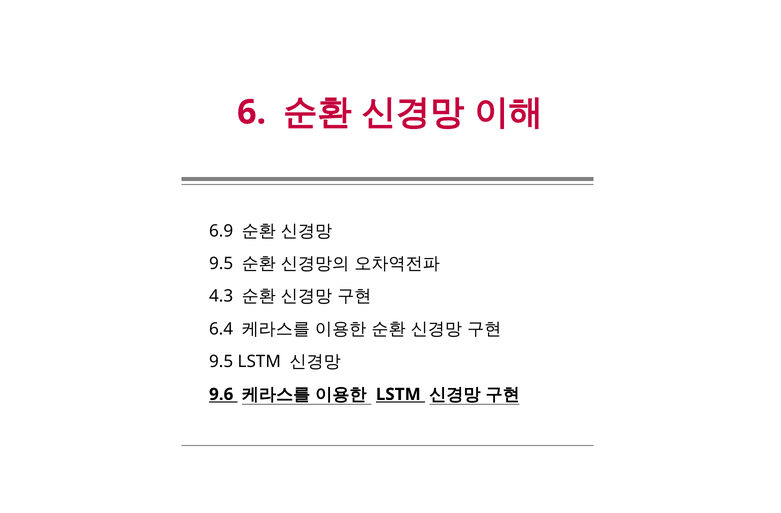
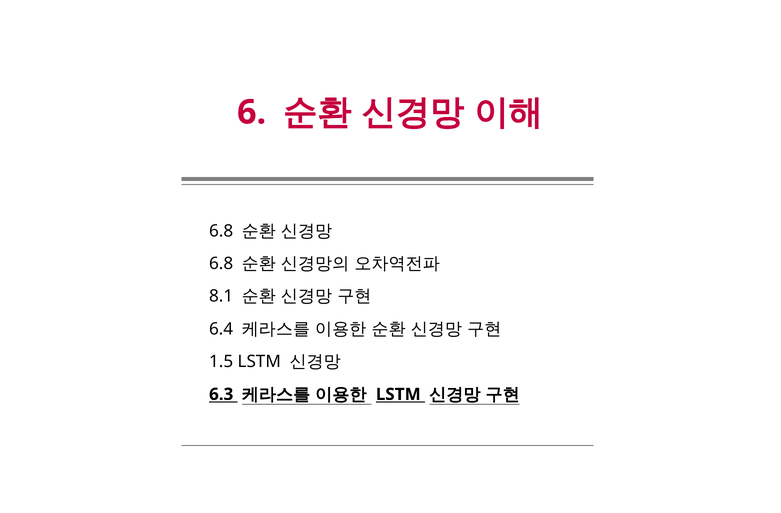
6.9: 6.9 -> 6.8 (221, 231)
9.5: 9.5 -> 6.8 (221, 264)
4.3: 4.3 -> 8.1 (221, 296)
9.5: 9.5 -> 1.5 (221, 362)
9.6: 9.6 -> 6.3 (221, 394)
